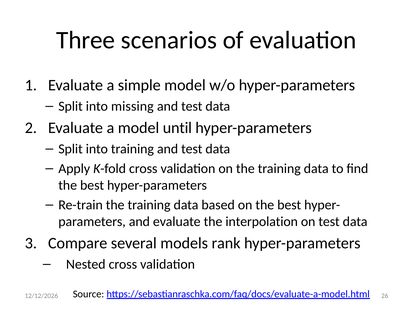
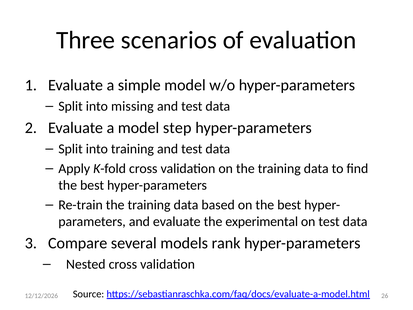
until: until -> step (177, 128)
interpolation: interpolation -> experimental (262, 221)
